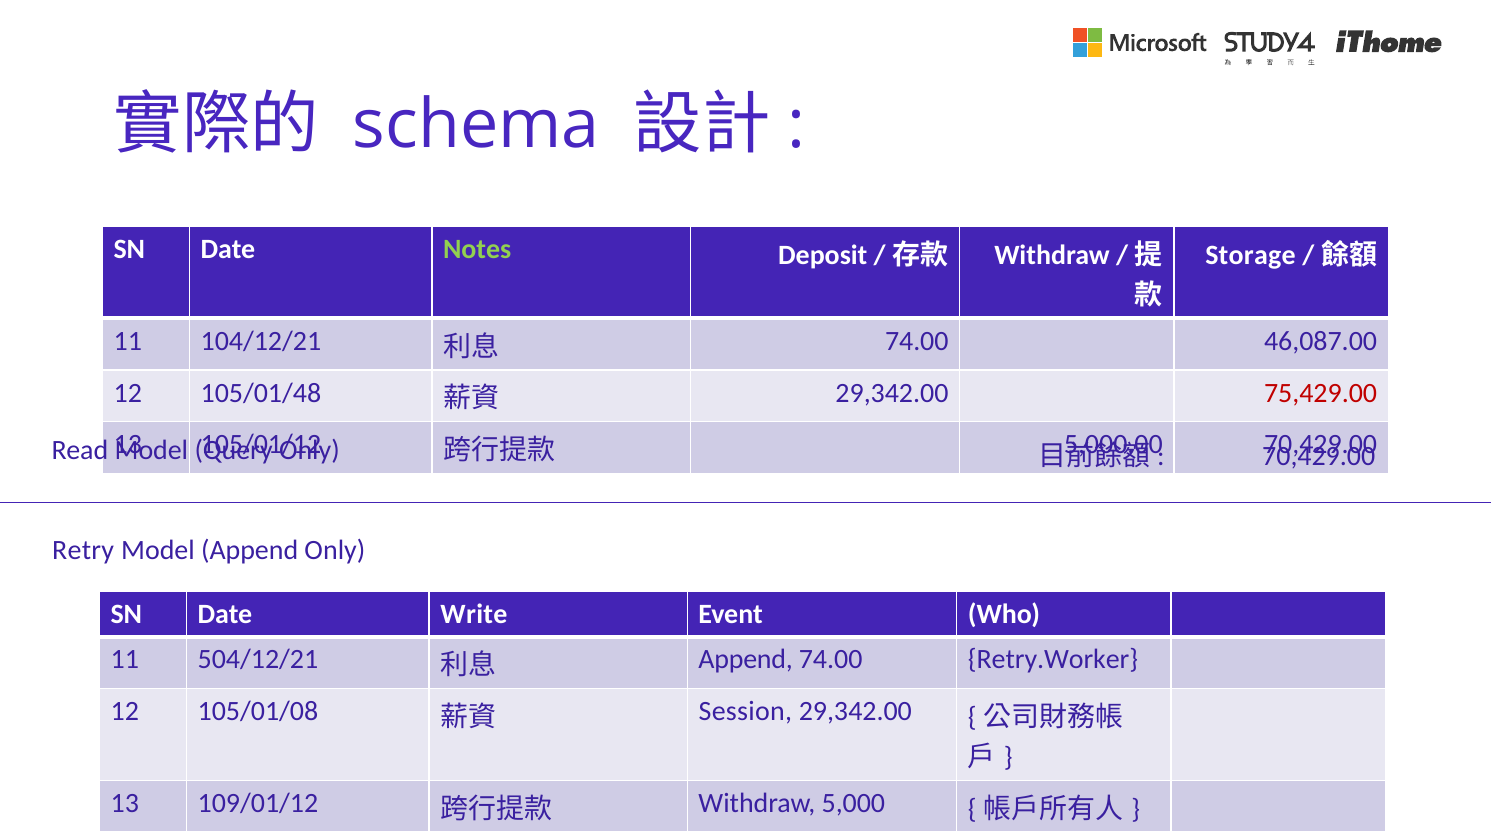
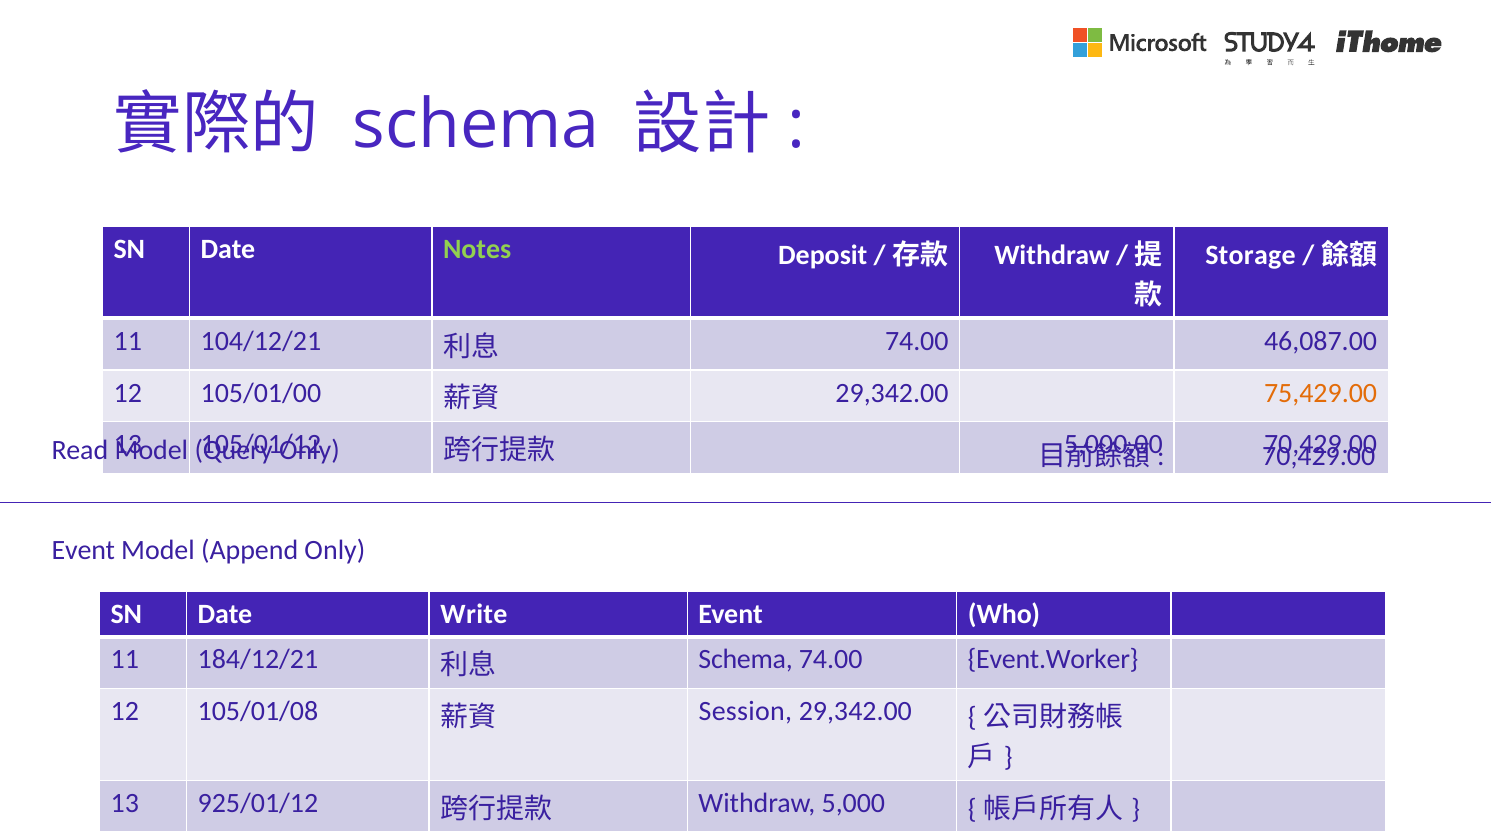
105/01/48: 105/01/48 -> 105/01/00 (261, 393)
75,429.00 colour: red -> orange (1321, 393)
Retry: Retry -> Event (83, 551)
504/12/21: 504/12/21 -> 184/12/21 (258, 660)
Append: Append -> Schema (746, 660)
Retry.Worker: Retry.Worker -> Event.Worker (1053, 660)
109/01/12: 109/01/12 -> 925/01/12 (258, 804)
